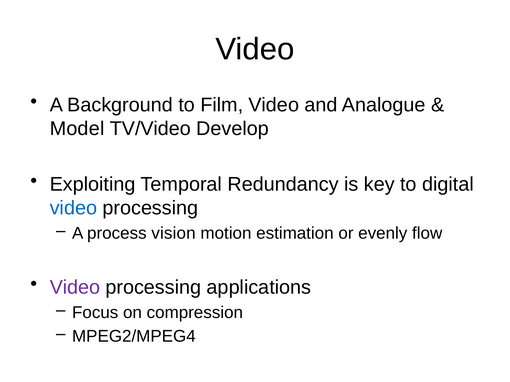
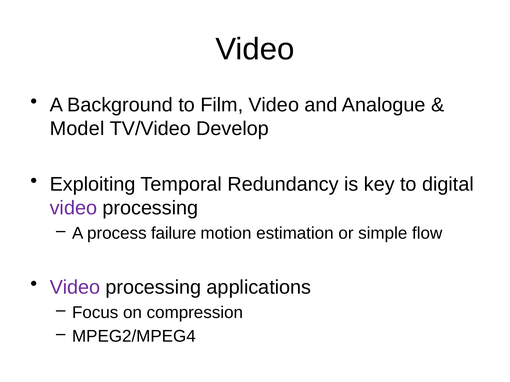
video colour: blue -> purple (73, 208)
vision: vision -> failure (174, 234)
evenly: evenly -> simple (383, 234)
